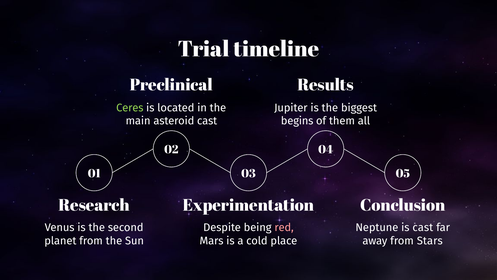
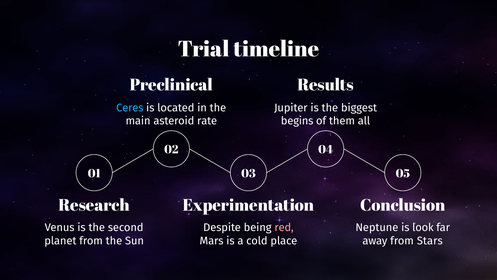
Ceres colour: light green -> light blue (130, 108)
asteroid cast: cast -> rate (207, 121)
is cast: cast -> look (423, 227)
